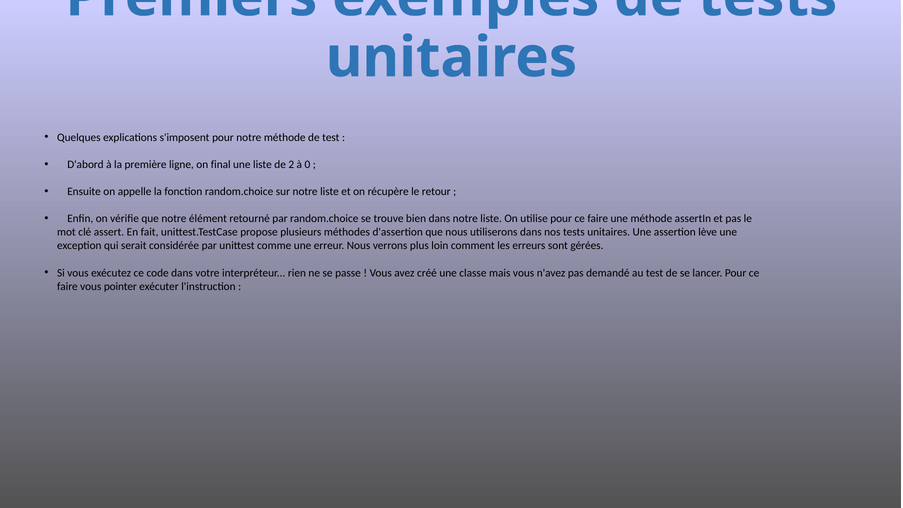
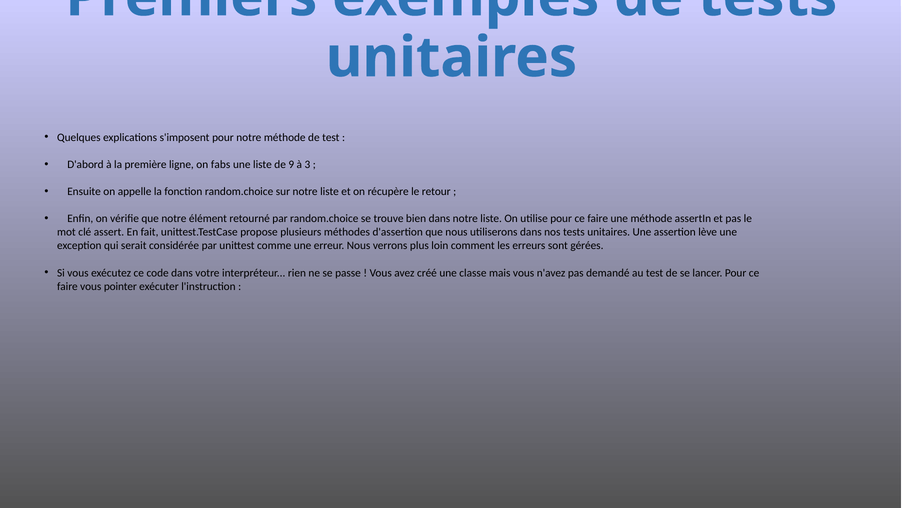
final: final -> fabs (221, 164)
2: 2 -> 9 (291, 164)
0: 0 -> 3 (307, 164)
